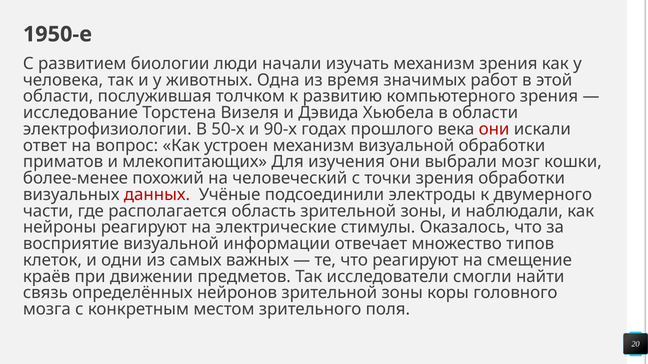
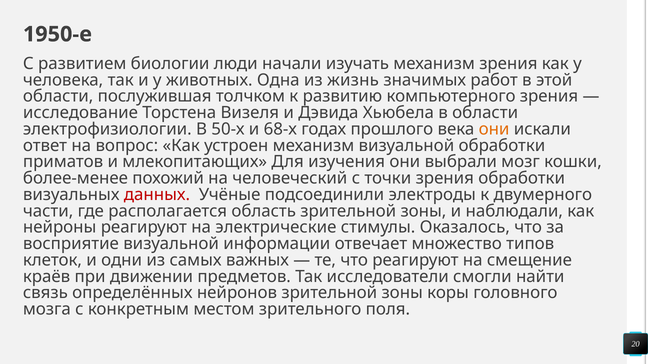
время: время -> жизнь (353, 80)
90-х: 90-х -> 68-х (280, 129)
они colour: red -> orange (494, 129)
